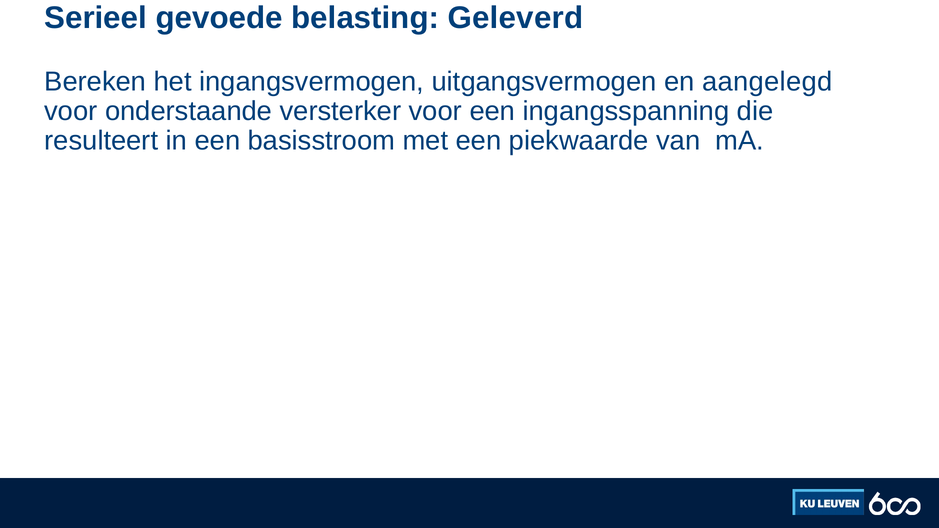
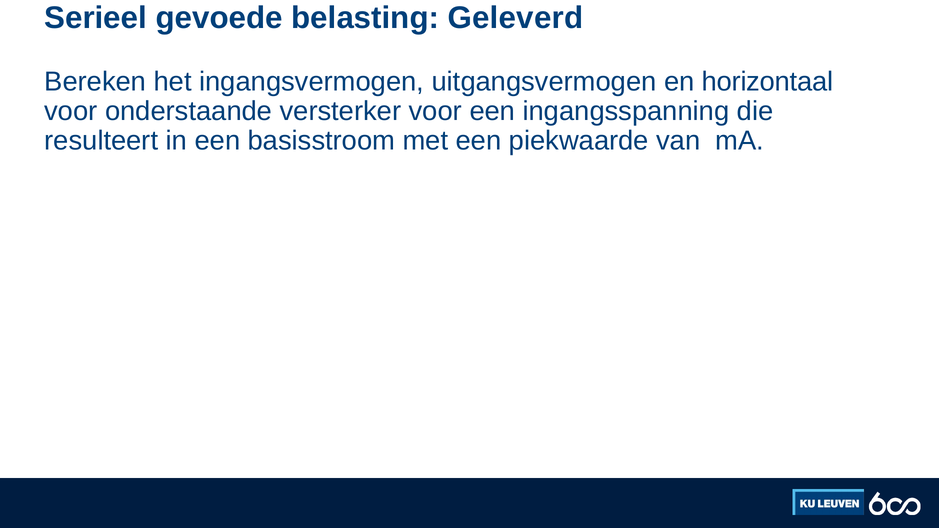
aangelegd: aangelegd -> horizontaal (767, 82)
